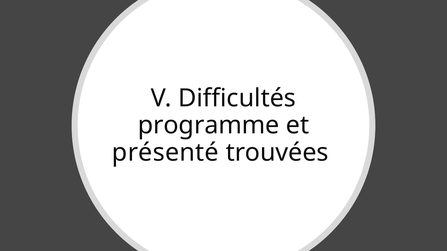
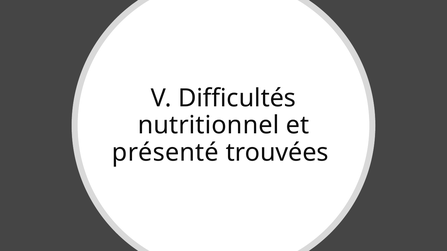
programme: programme -> nutritionnel (208, 126)
